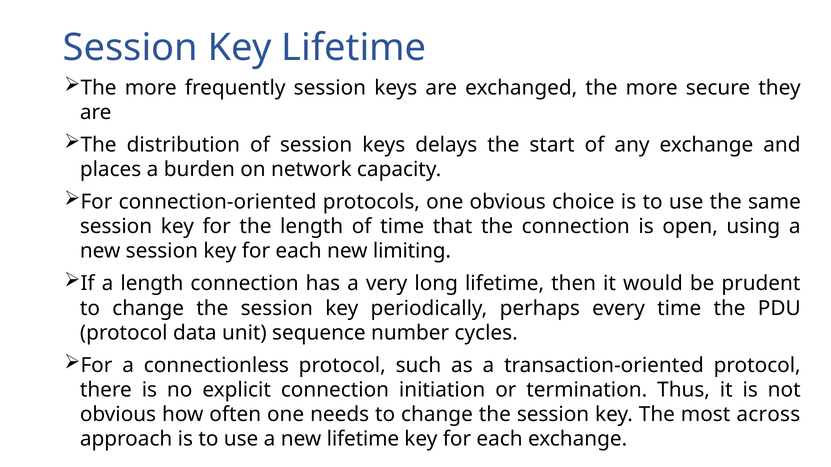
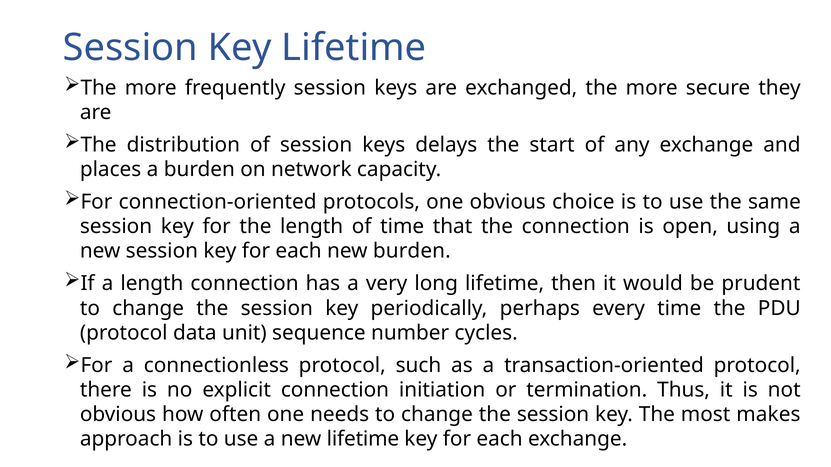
new limiting: limiting -> burden (412, 251)
across: across -> makes (768, 415)
